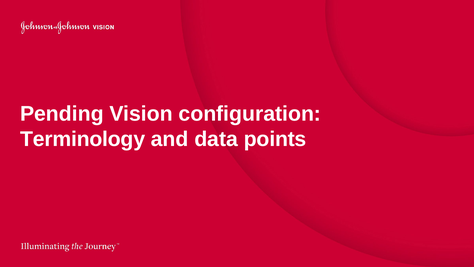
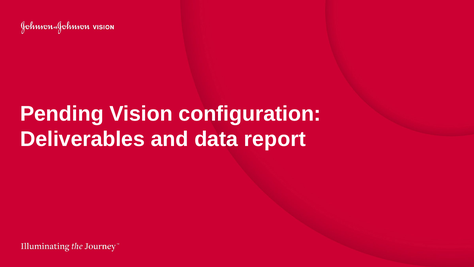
Terminology: Terminology -> Deliverables (82, 139)
points: points -> report (275, 139)
